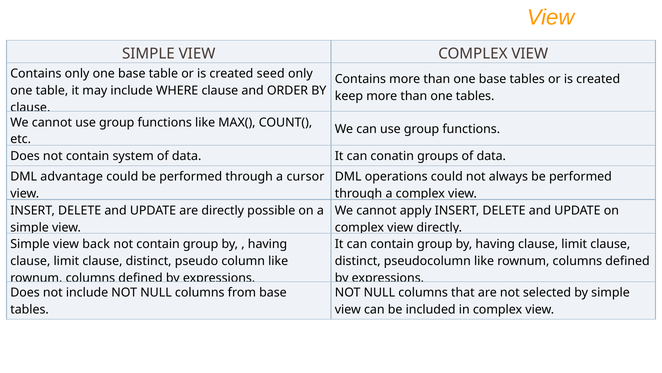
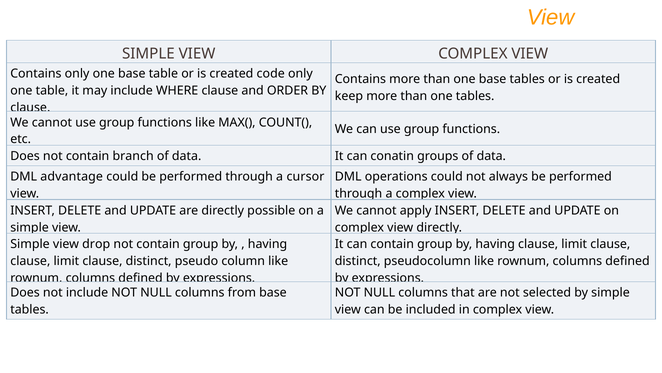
seed: seed -> code (271, 74)
system: system -> branch (133, 156)
back: back -> drop (96, 244)
